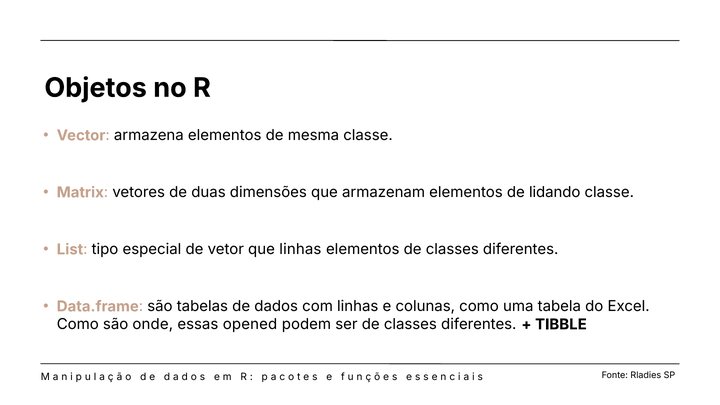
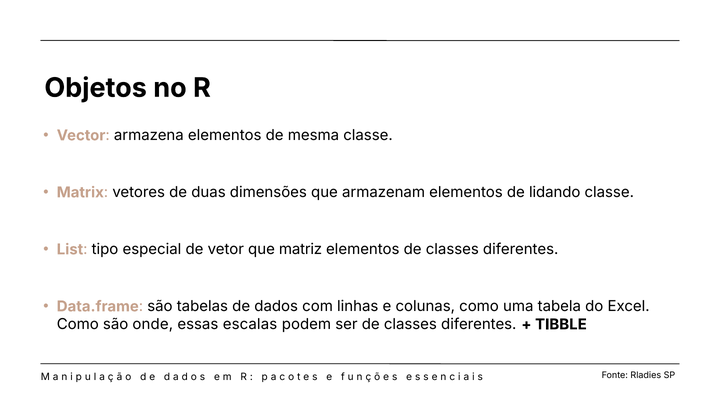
que linhas: linhas -> matriz (301, 249)
opened: opened -> escalas (250, 324)
